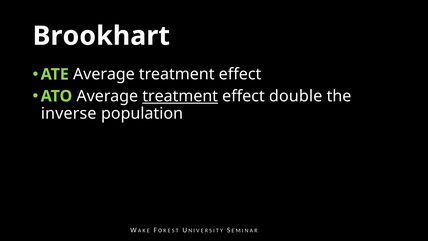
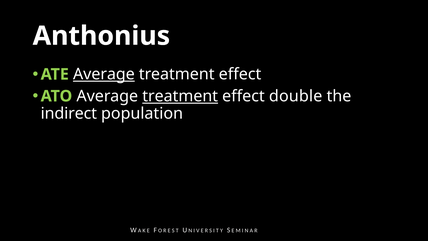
Brookhart: Brookhart -> Anthonius (101, 36)
Average underline: none -> present (104, 74)
inverse: inverse -> indirect (69, 113)
